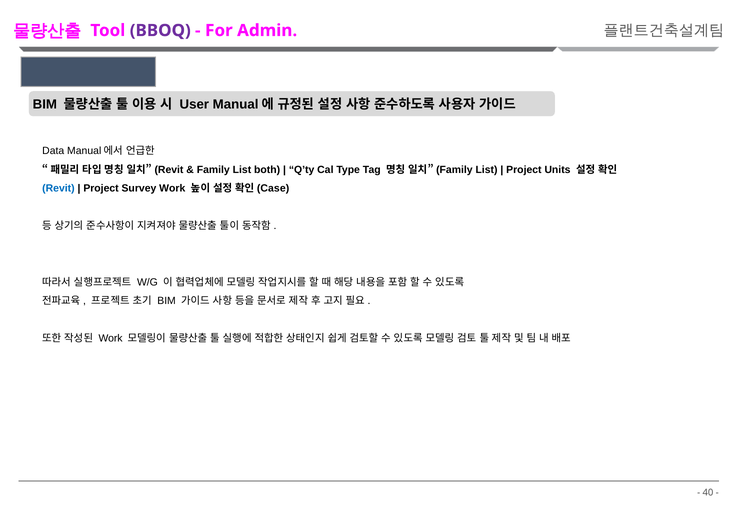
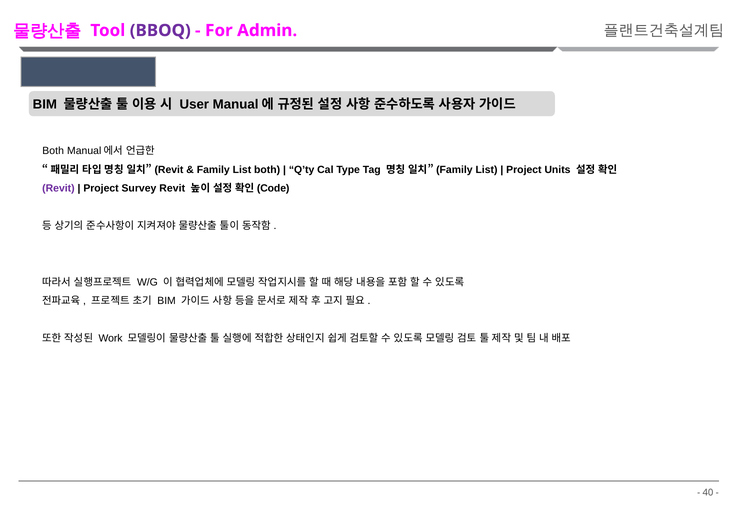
Data: Data -> Both (53, 151)
Revit colour: blue -> purple (58, 188)
Survey Work: Work -> Revit (172, 188)
Case: Case -> Code (273, 188)
